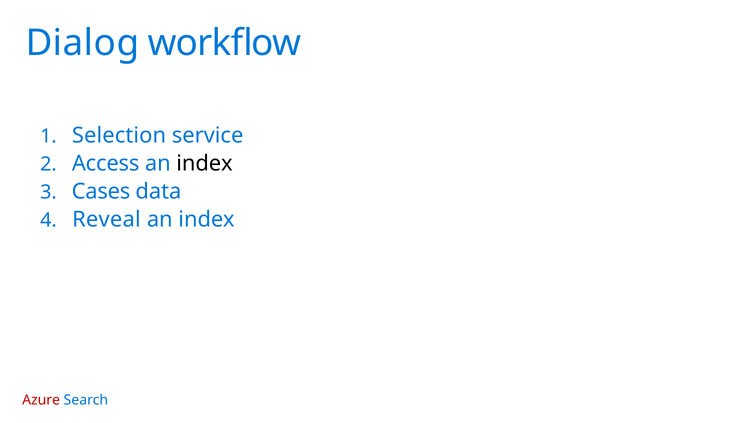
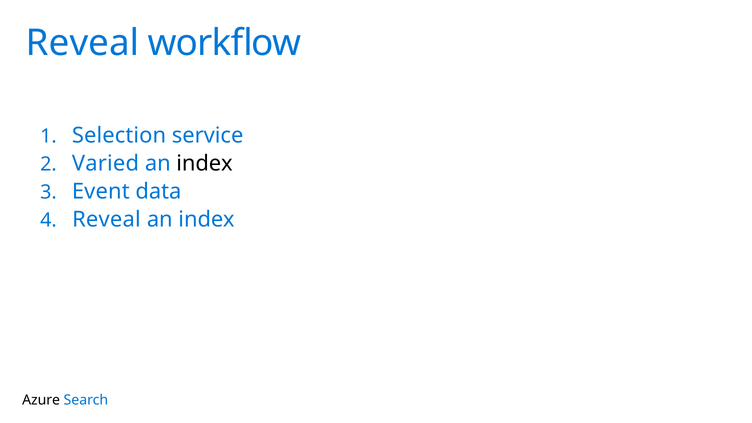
Dialog: Dialog -> Reveal (83, 43)
Access: Access -> Varied (105, 163)
Cases: Cases -> Event (101, 191)
Azure colour: red -> black (41, 400)
